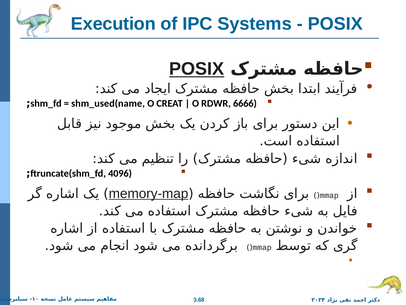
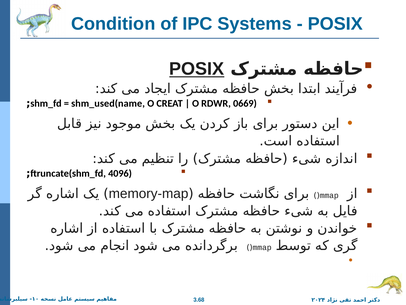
Execution: Execution -> Condition (113, 24)
6666: 6666 -> 0669 (245, 103)
memory-map underline: present -> none (149, 193)
